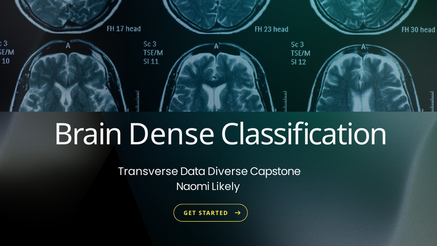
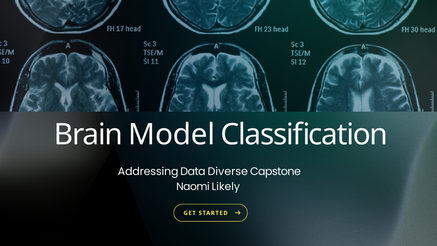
Dense: Dense -> Model (172, 135)
Transverse: Transverse -> Addressing (148, 171)
